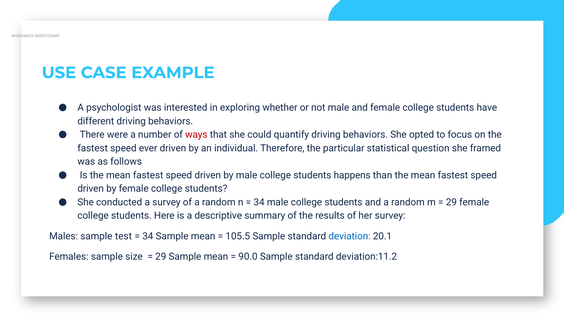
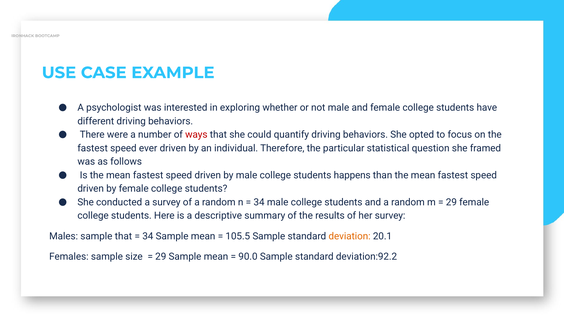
sample test: test -> that (123, 236)
deviation colour: blue -> orange (350, 236)
deviation:11.2: deviation:11.2 -> deviation:92.2 (367, 257)
